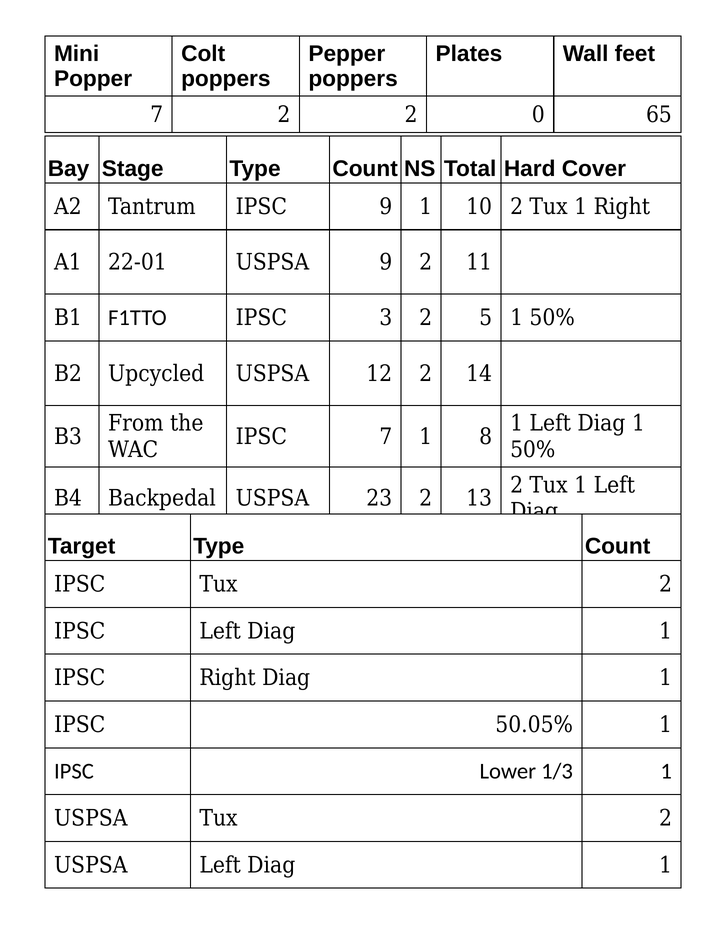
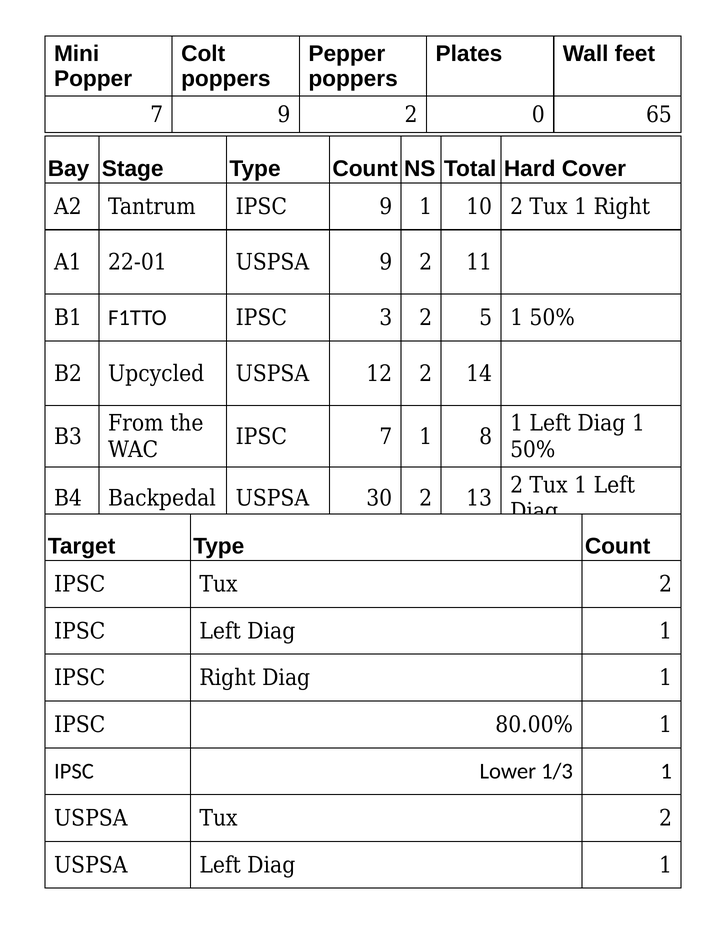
7 2: 2 -> 9 (284, 115)
23: 23 -> 30 (379, 499)
50.05%: 50.05% -> 80.00% (534, 725)
